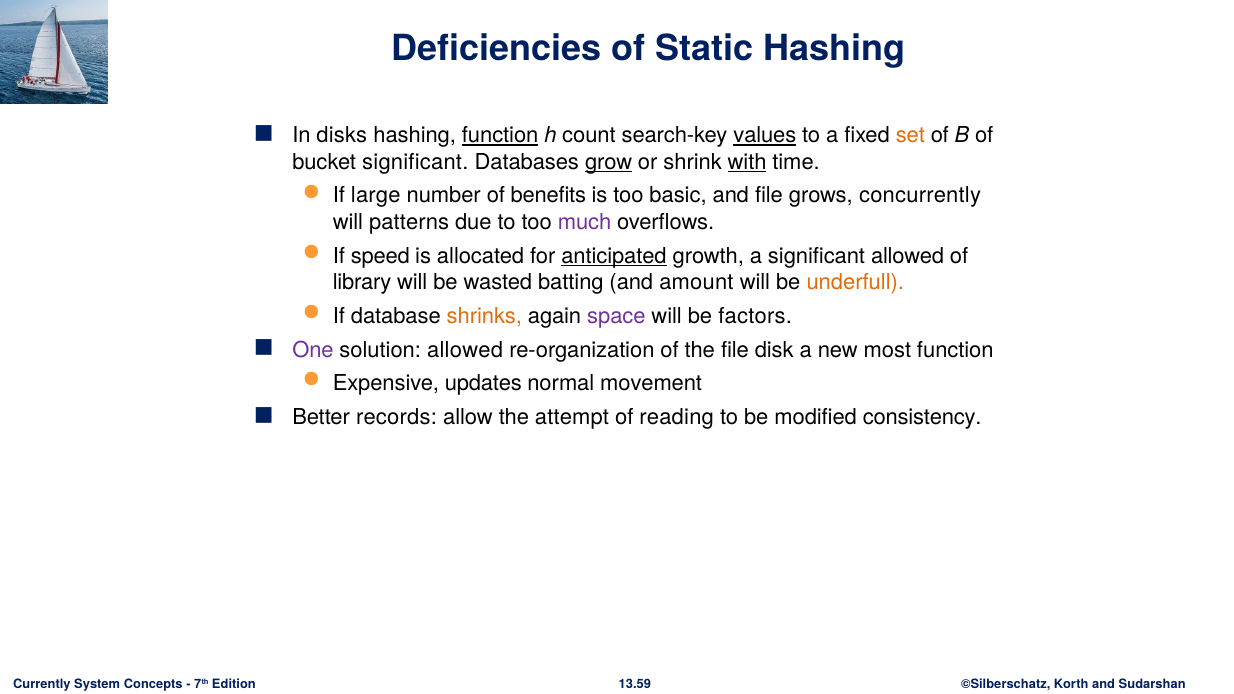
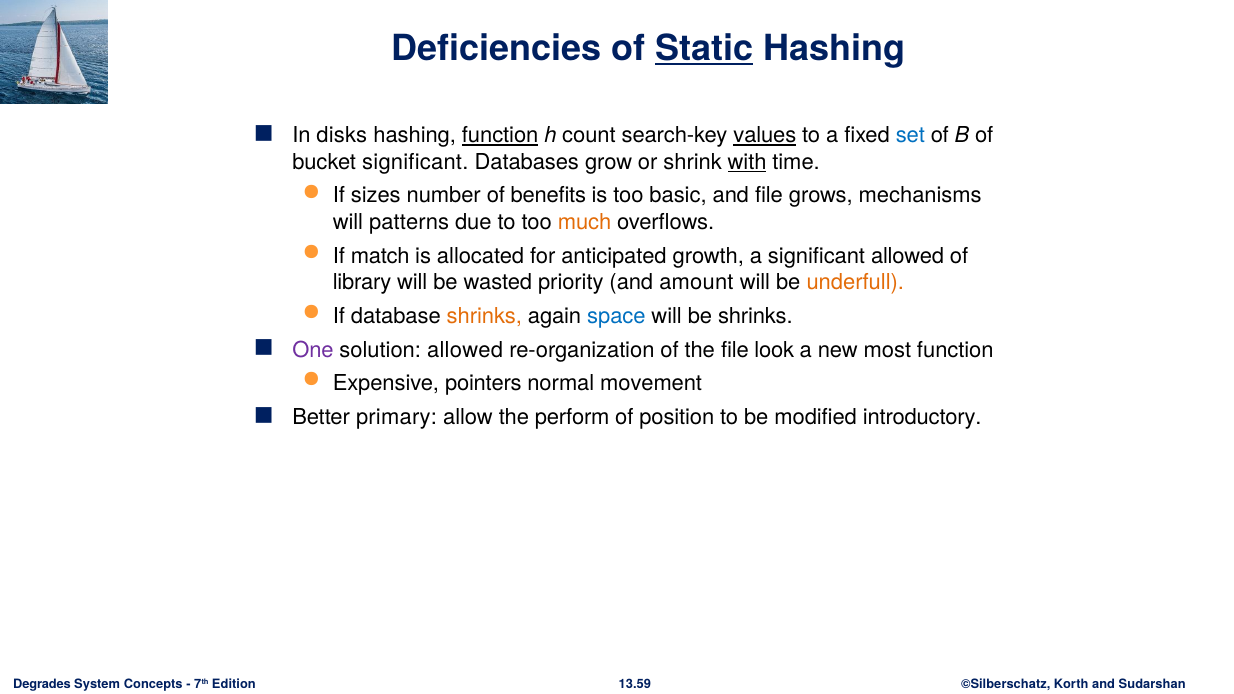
Static underline: none -> present (704, 48)
set colour: orange -> blue (910, 136)
grow underline: present -> none (609, 162)
large: large -> sizes (376, 196)
concurrently: concurrently -> mechanisms (920, 196)
much colour: purple -> orange (585, 222)
speed: speed -> match (380, 256)
anticipated underline: present -> none (614, 256)
batting: batting -> priority (571, 282)
space colour: purple -> blue (616, 316)
be factors: factors -> shrinks (755, 316)
disk: disk -> look (774, 350)
updates: updates -> pointers (483, 384)
records: records -> primary (396, 418)
attempt: attempt -> perform (572, 418)
reading: reading -> position (677, 418)
consistency: consistency -> introductory (922, 418)
Currently: Currently -> Degrades (42, 684)
